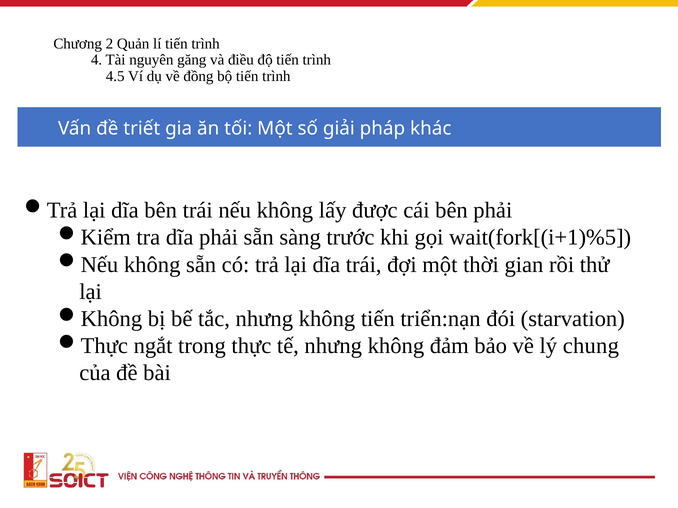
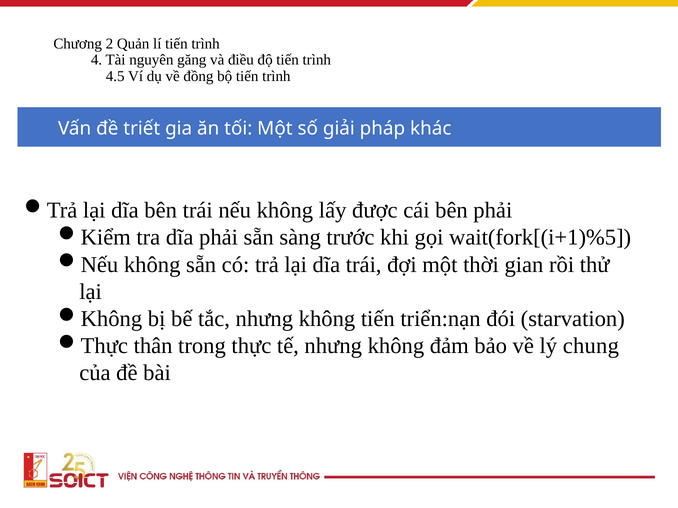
ngắt: ngắt -> thân (153, 346)
